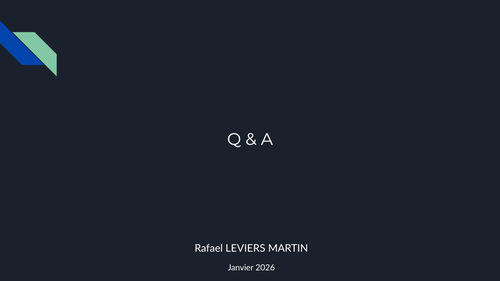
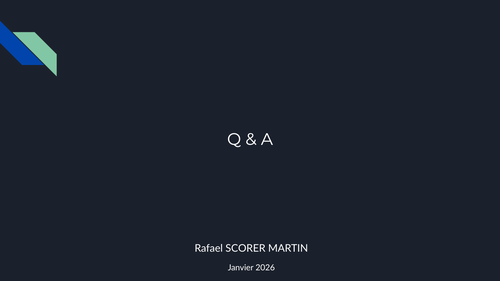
LEVIERS: LEVIERS -> SCORER (245, 249)
